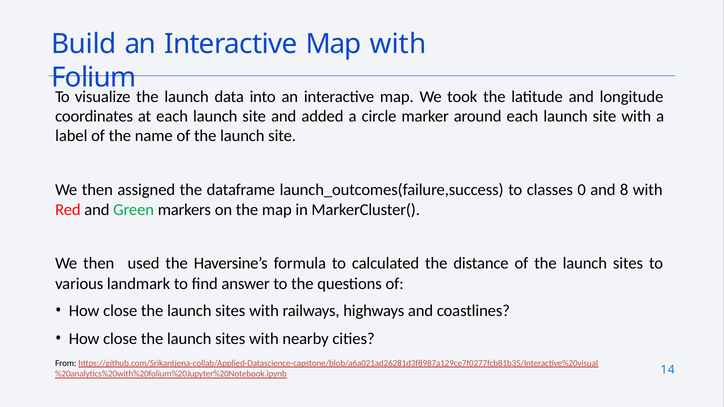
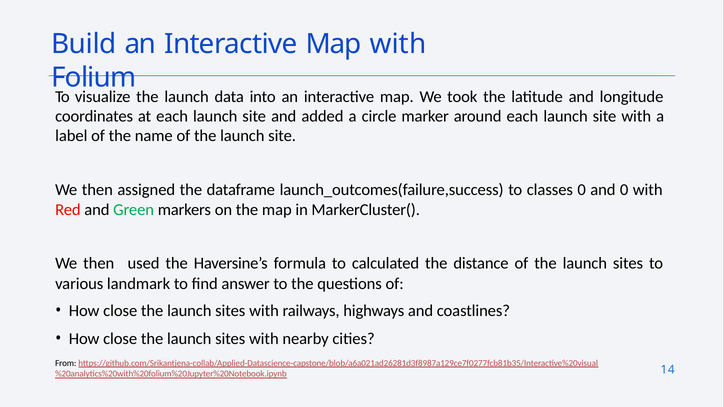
and 8: 8 -> 0 (624, 190)
